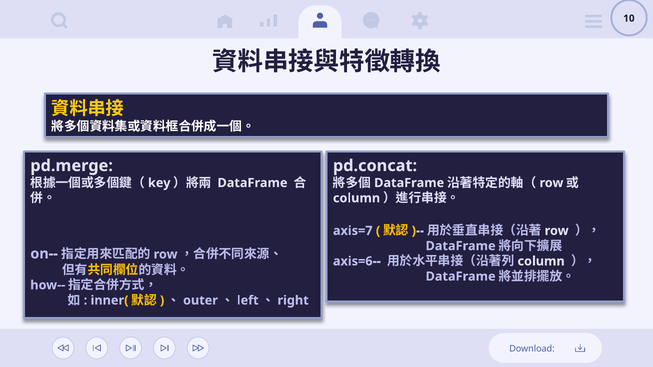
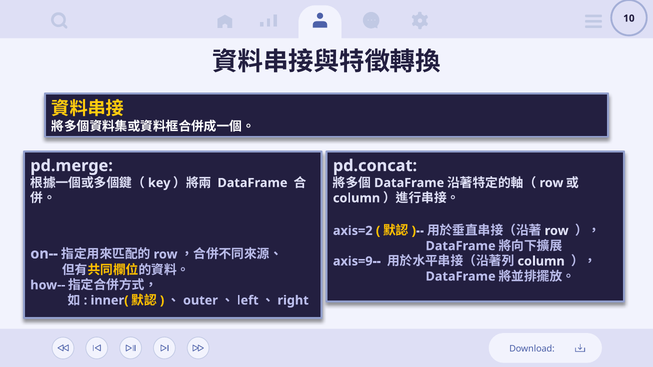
axis=7: axis=7 -> axis=2 (353, 231)
axis=6--: axis=6-- -> axis=9-- (357, 261)
